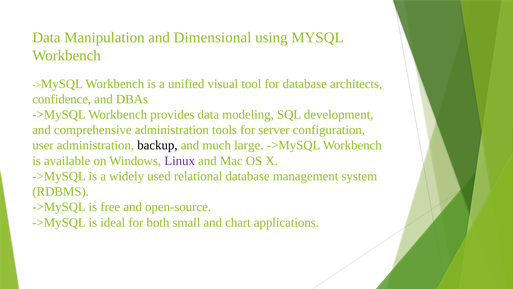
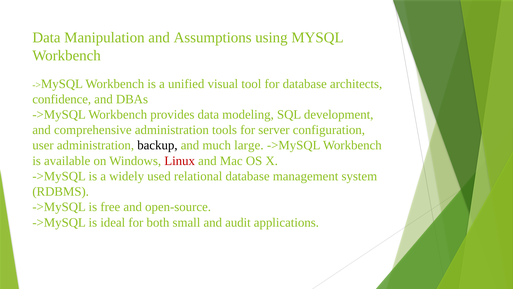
Dimensional: Dimensional -> Assumptions (213, 38)
Linux colour: purple -> red (180, 161)
chart: chart -> audit (238, 222)
